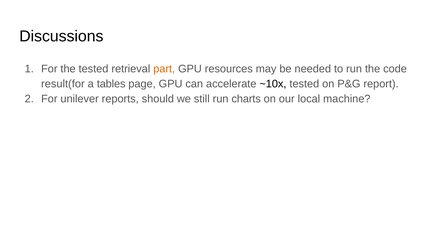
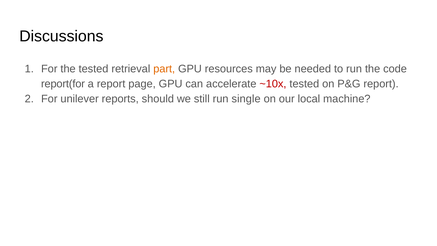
result(for: result(for -> report(for (63, 84)
a tables: tables -> report (111, 84)
~10x colour: black -> red (273, 84)
charts: charts -> single (246, 99)
